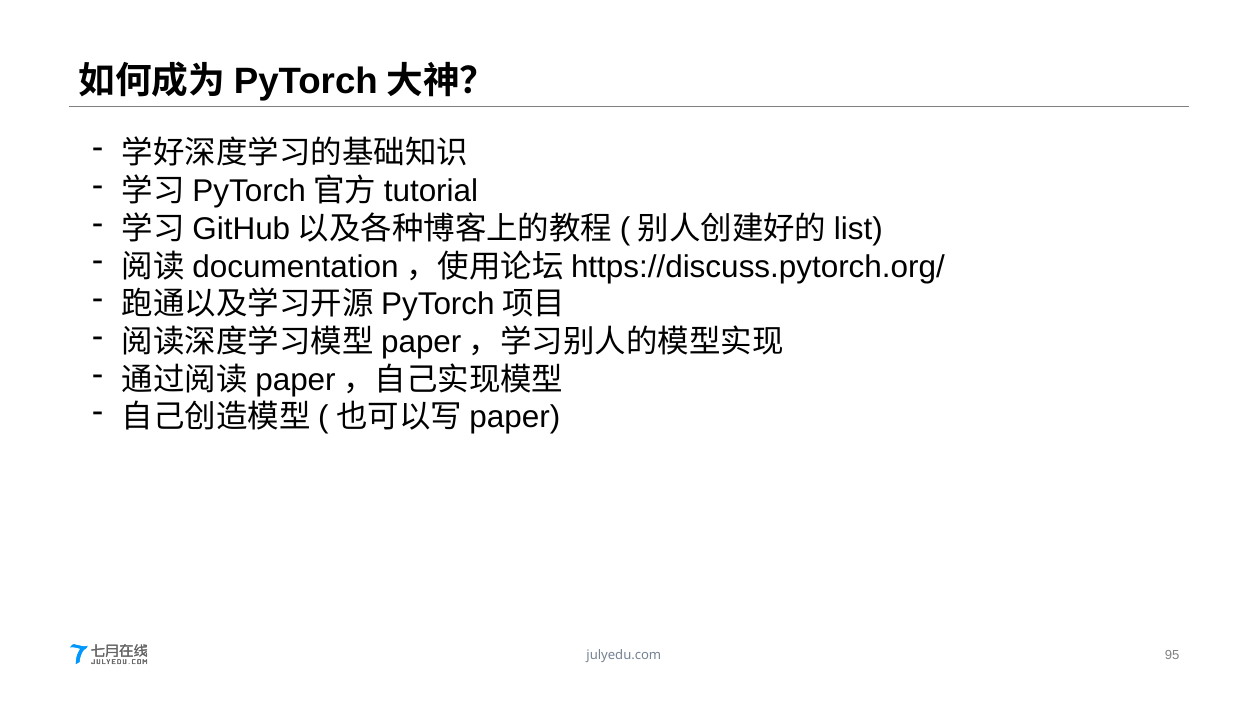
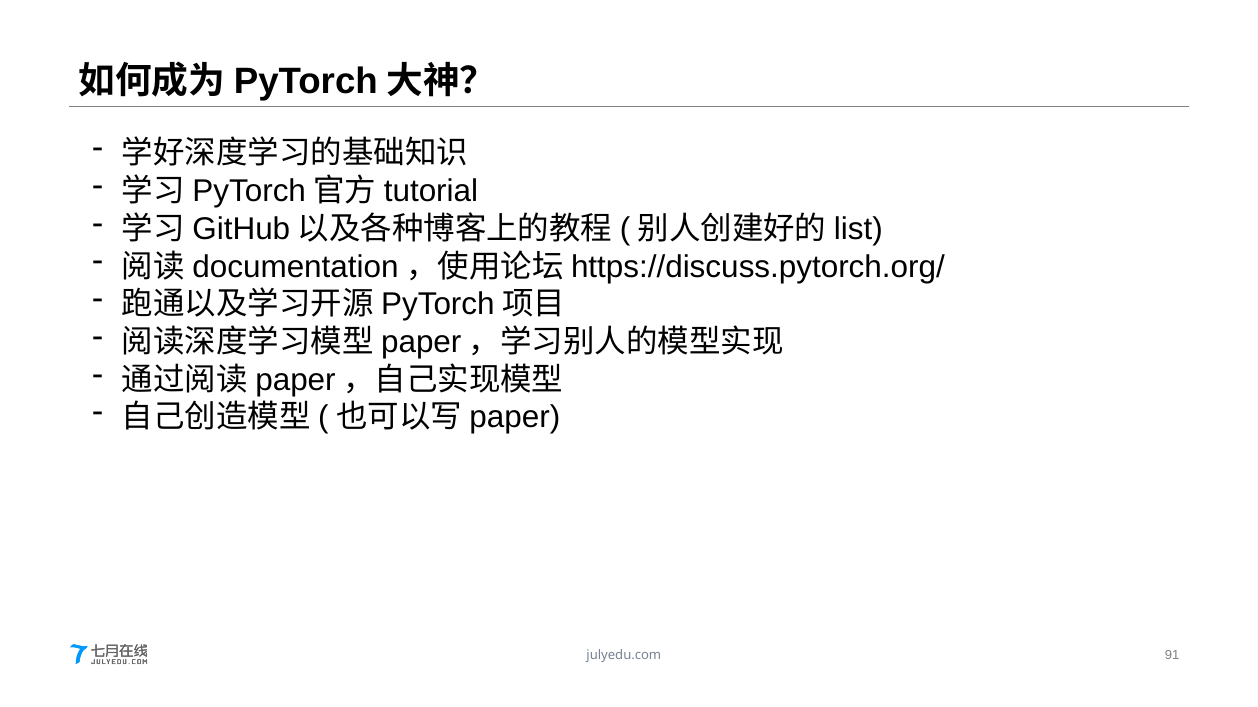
95: 95 -> 91 (1172, 655)
